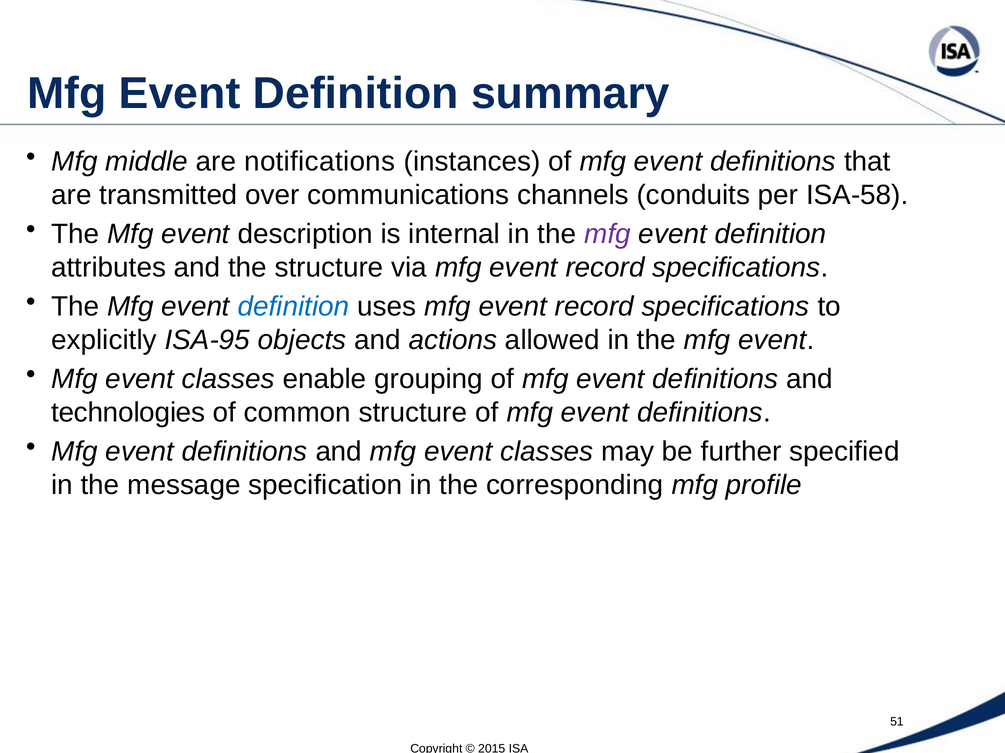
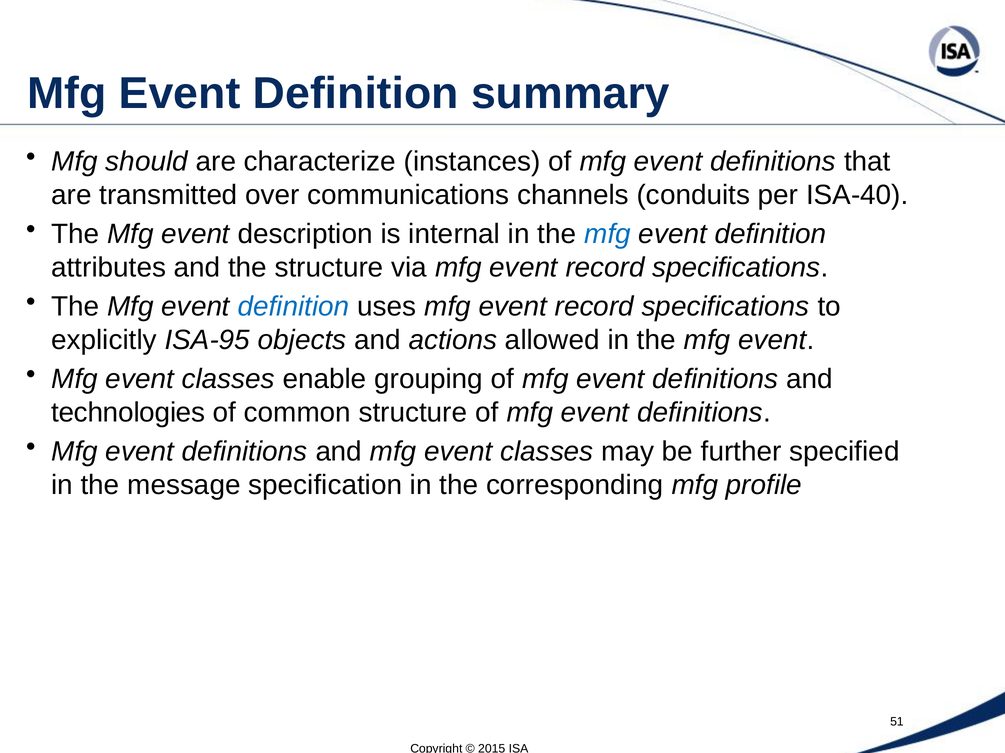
middle: middle -> should (147, 162)
notifications: notifications -> characterize (320, 162)
ISA-58: ISA-58 -> ISA-40 (857, 195)
mfg colour: purple -> blue (608, 234)
